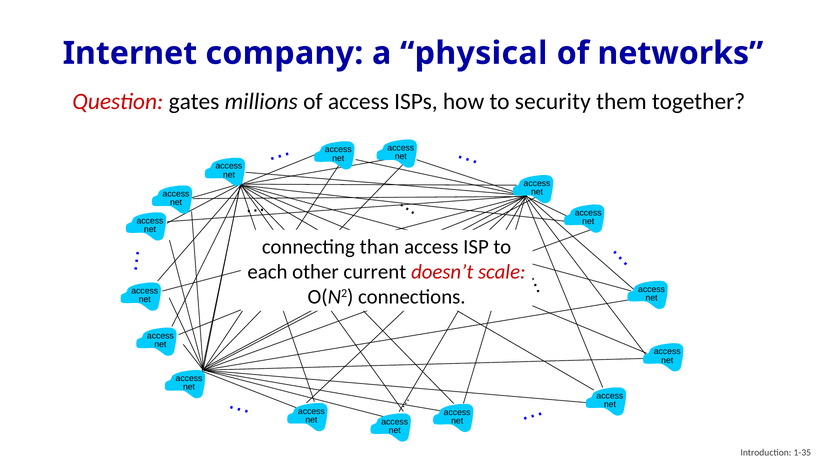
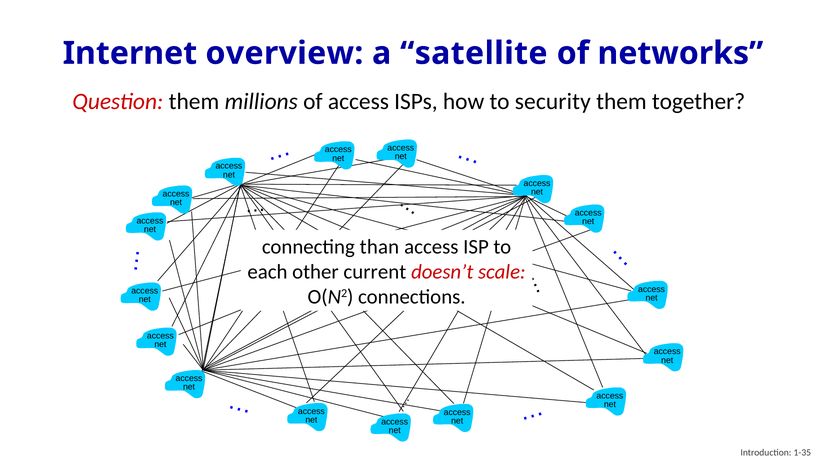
company: company -> overview (284, 53)
physical: physical -> satellite (474, 53)
Question gates: gates -> them (194, 102)
